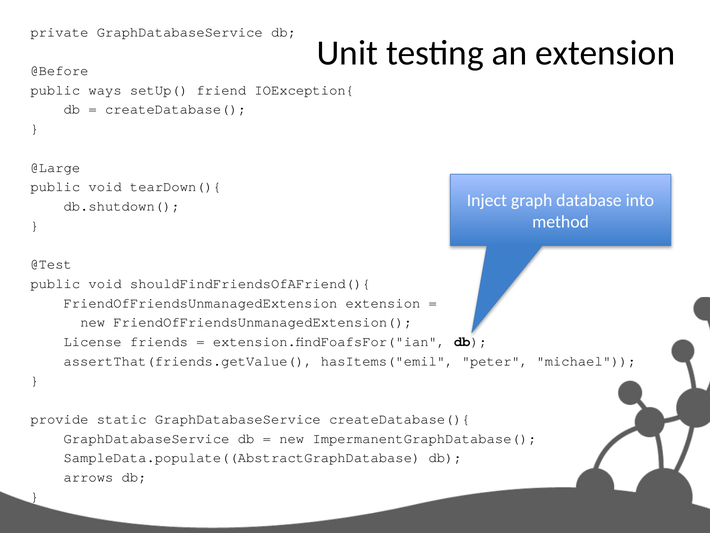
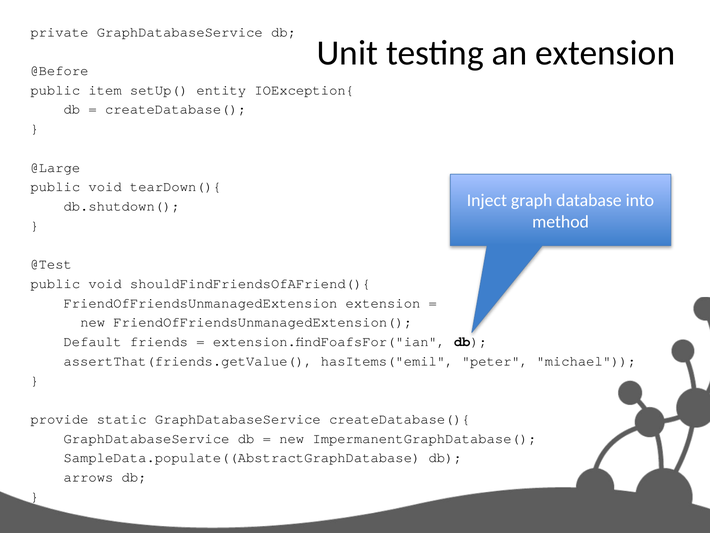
ways: ways -> item (105, 90)
friend: friend -> entity (221, 90)
License: License -> Default (93, 341)
